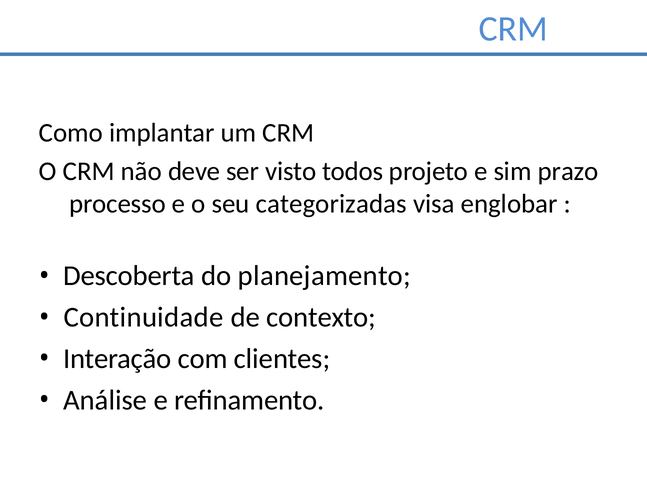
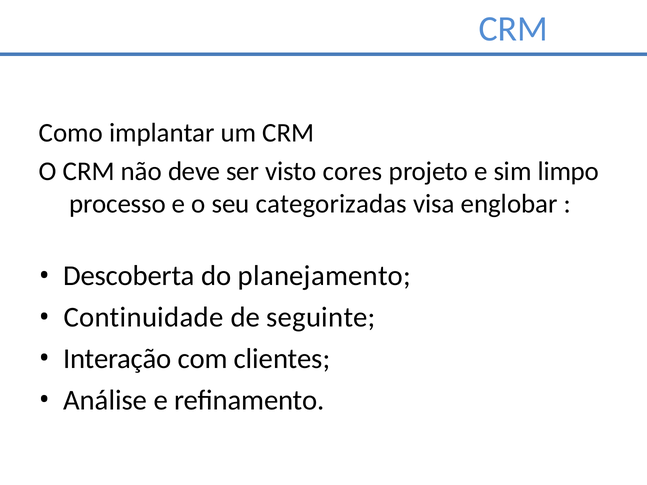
todos: todos -> cores (352, 172)
prazo: prazo -> limpo (568, 172)
contexto: contexto -> seguinte (321, 318)
